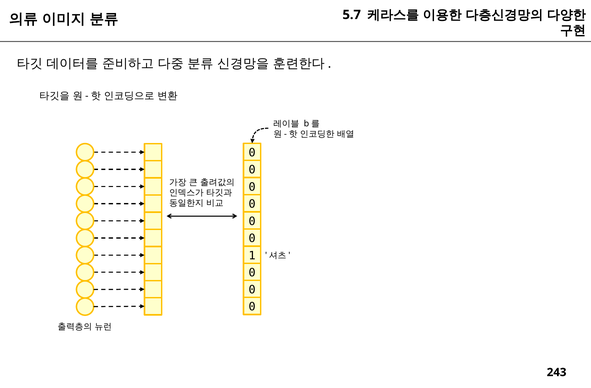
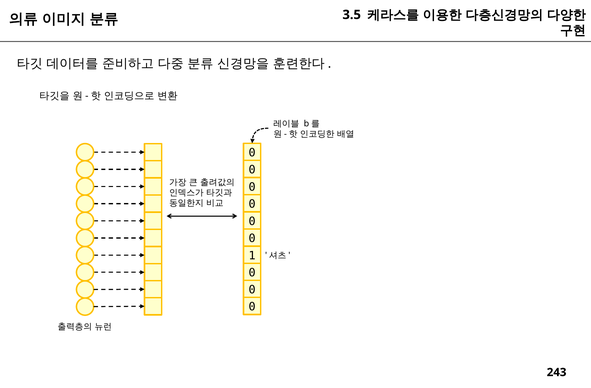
5.7: 5.7 -> 3.5 (352, 15)
